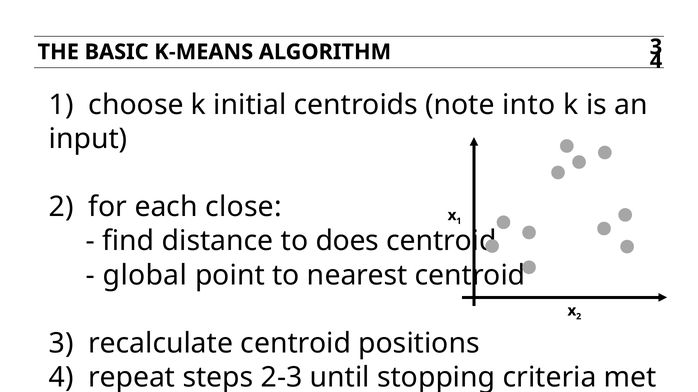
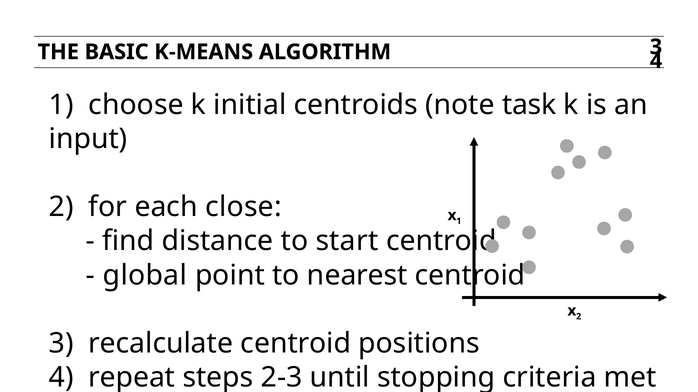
into: into -> task (529, 105)
does: does -> start (347, 241)
